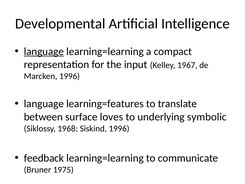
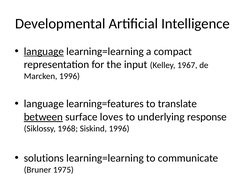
between underline: none -> present (43, 117)
symbolic: symbolic -> response (207, 117)
feedback: feedback -> solutions (44, 158)
